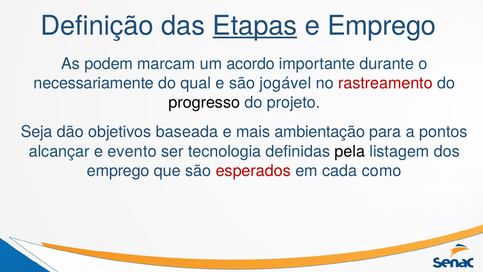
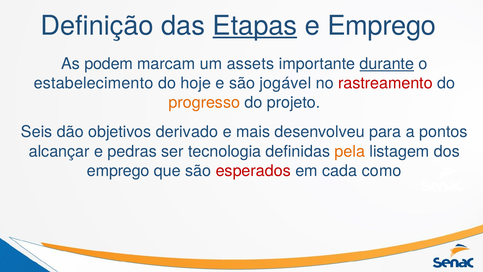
acordo: acordo -> assets (250, 64)
durante underline: none -> present (387, 64)
necessariamente: necessariamente -> estabelecimento (94, 83)
qual: qual -> hoje (196, 83)
progresso colour: black -> orange (204, 102)
Seja: Seja -> Seis (37, 132)
baseada: baseada -> derivado (187, 132)
ambientação: ambientação -> desenvolveu (320, 132)
evento: evento -> pedras (132, 151)
pela colour: black -> orange (350, 151)
